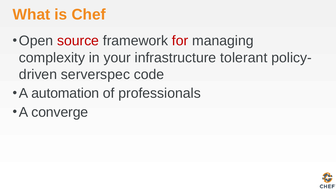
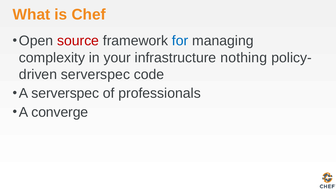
for colour: red -> blue (180, 41)
tolerant: tolerant -> nothing (244, 58)
A automation: automation -> serverspec (65, 93)
